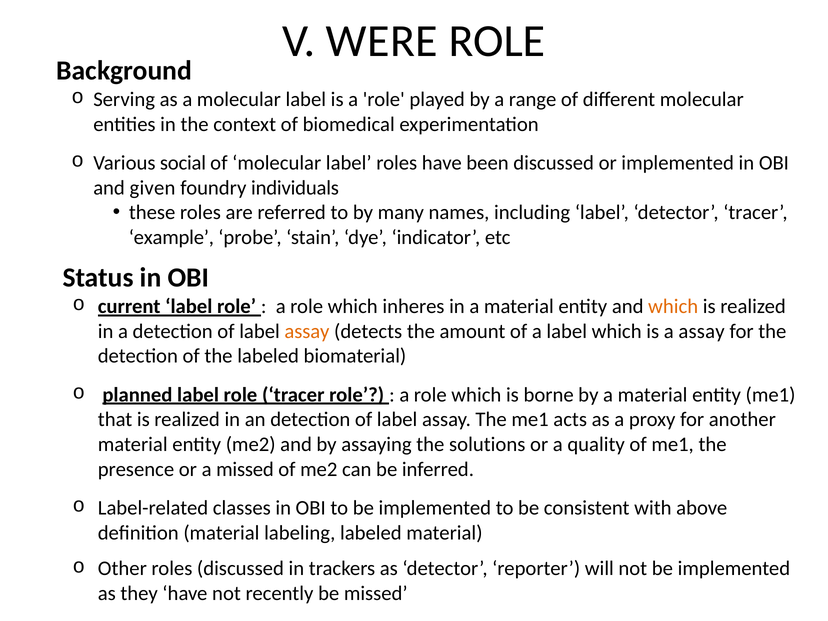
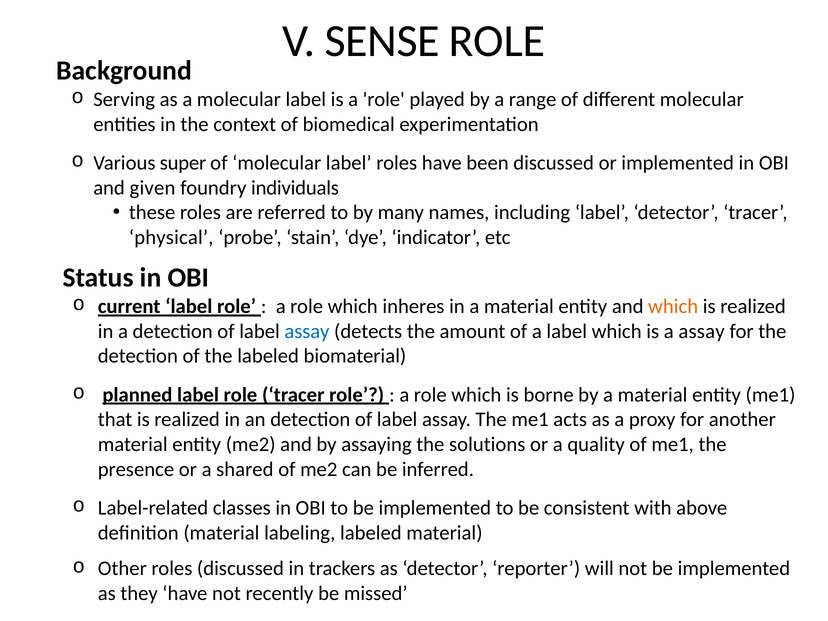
WERE: WERE -> SENSE (382, 41)
social: social -> super (183, 163)
example: example -> physical (171, 237)
assay colour: orange -> blue (307, 331)
a missed: missed -> shared (245, 469)
